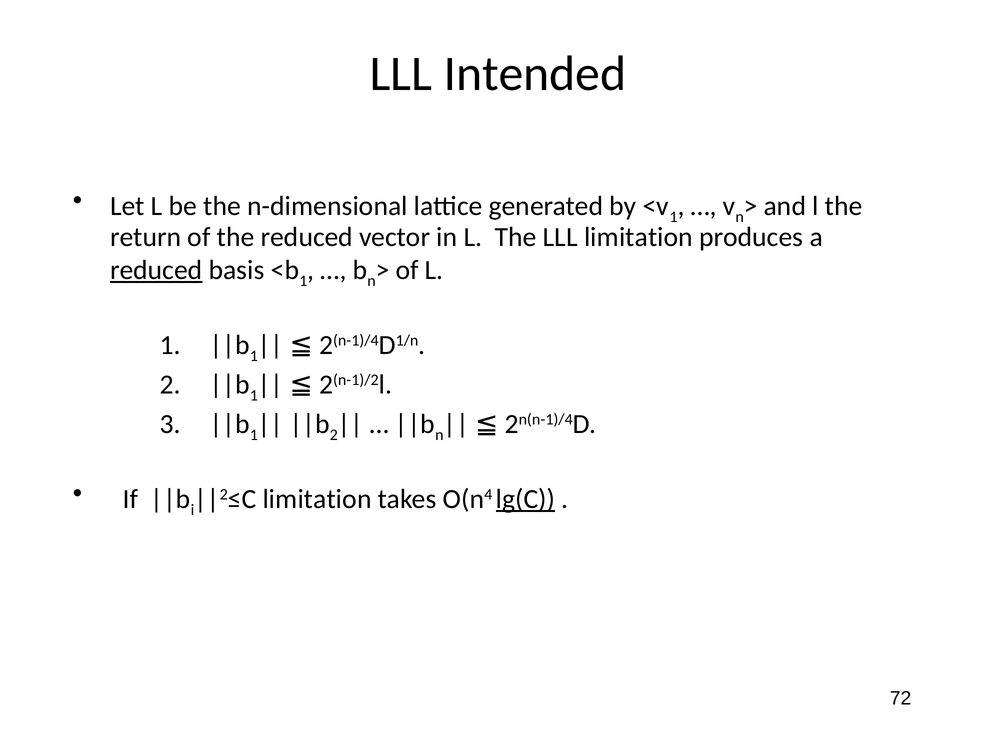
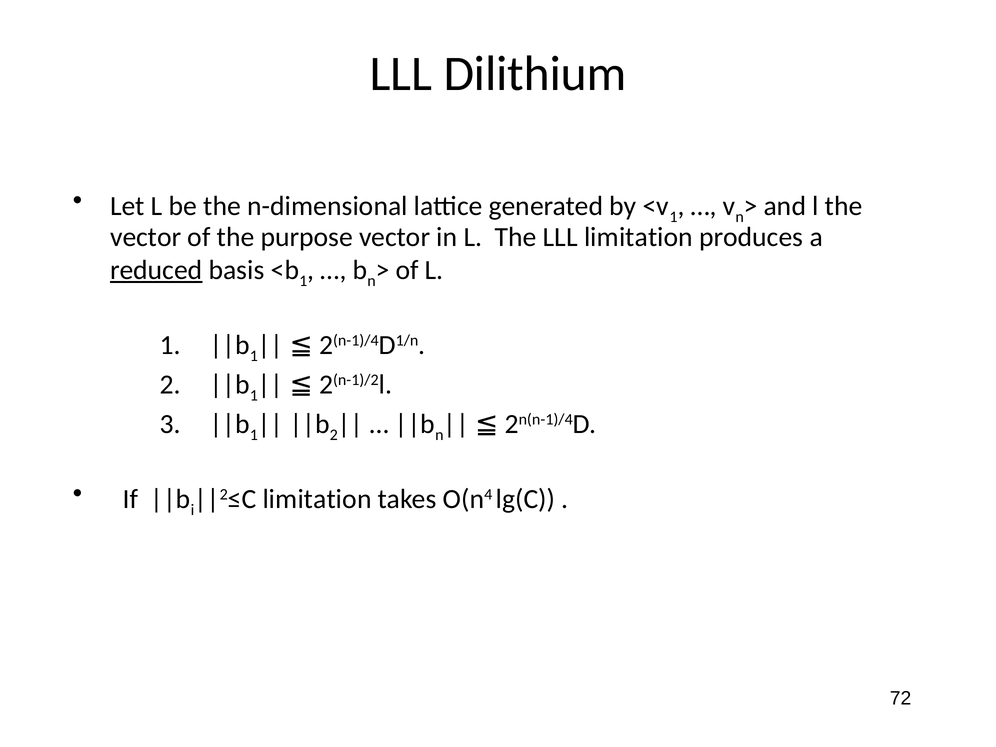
Intended: Intended -> Dilithium (535, 74)
return: return -> vector (146, 237)
the reduced: reduced -> purpose (307, 237)
lg(C underline: present -> none (526, 499)
